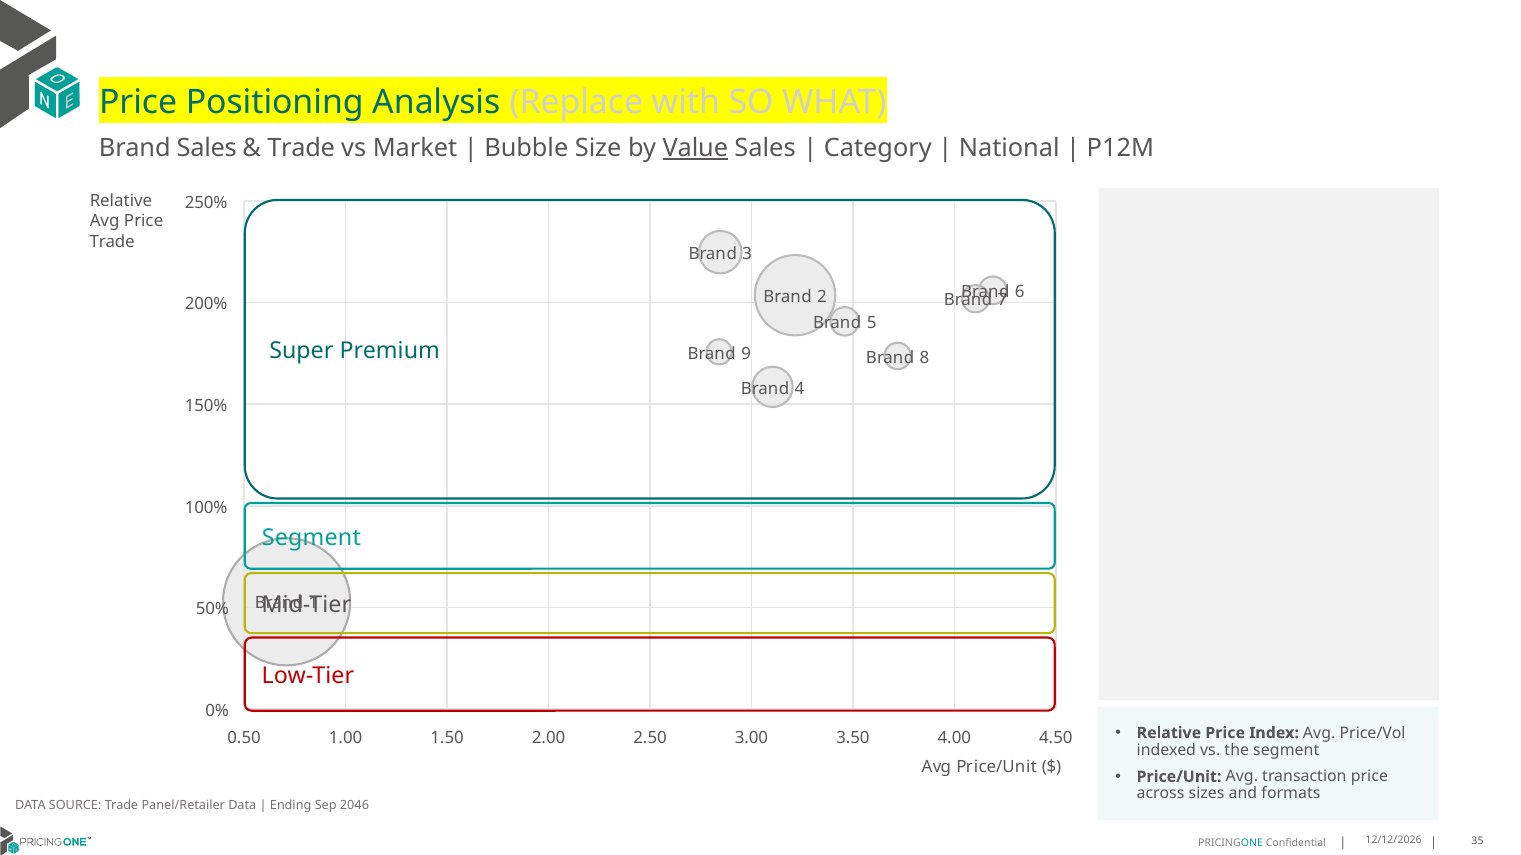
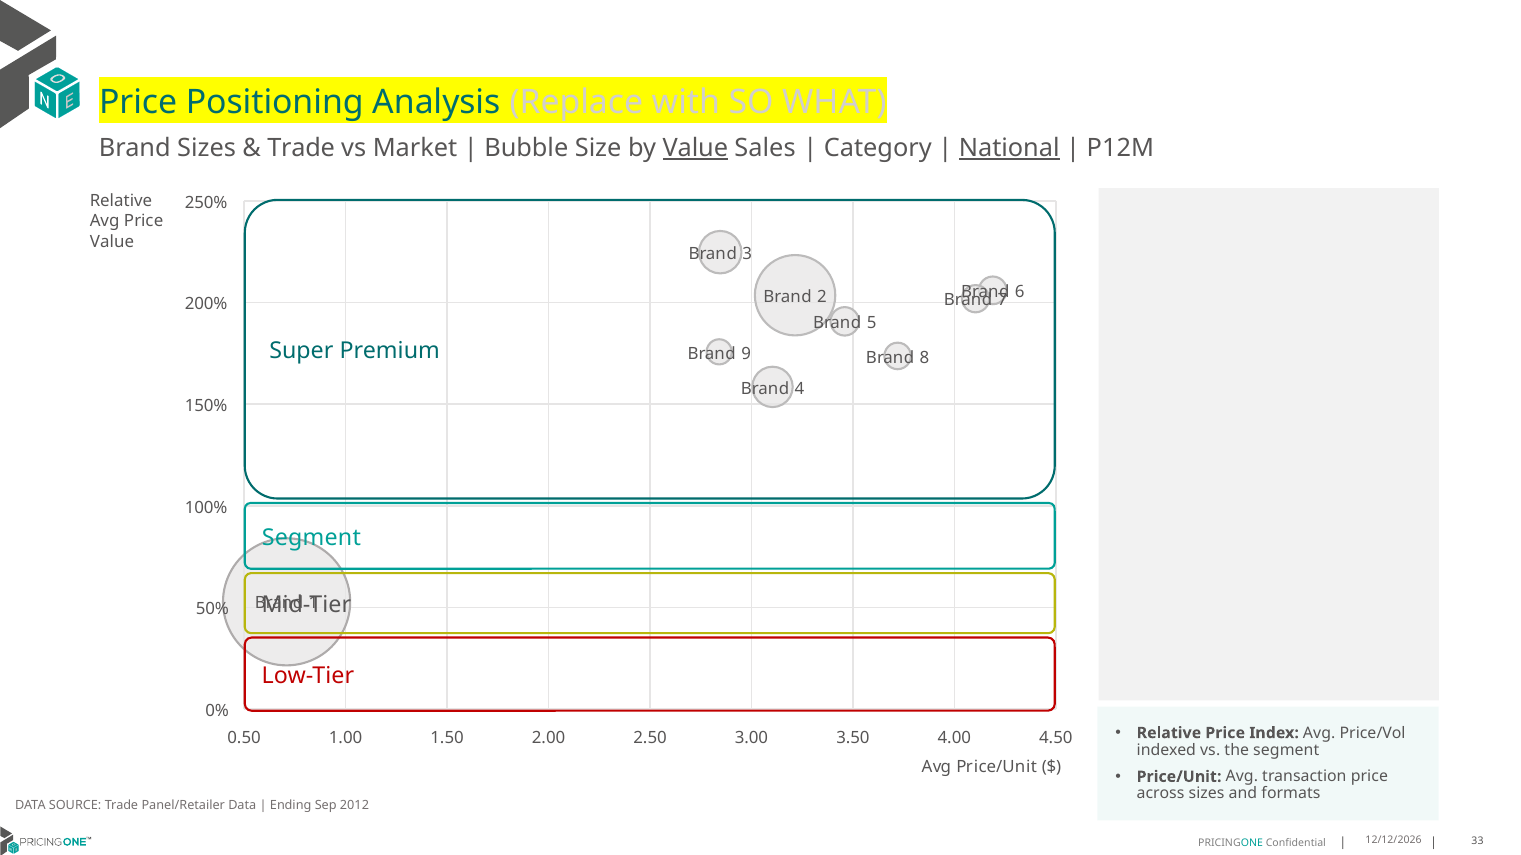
Brand Sales: Sales -> Sizes (207, 148)
National underline: none -> present (1009, 148)
Trade: Trade -> Value (112, 242)
2046: 2046 -> 2012 (354, 806)
35: 35 -> 33 (1478, 841)
